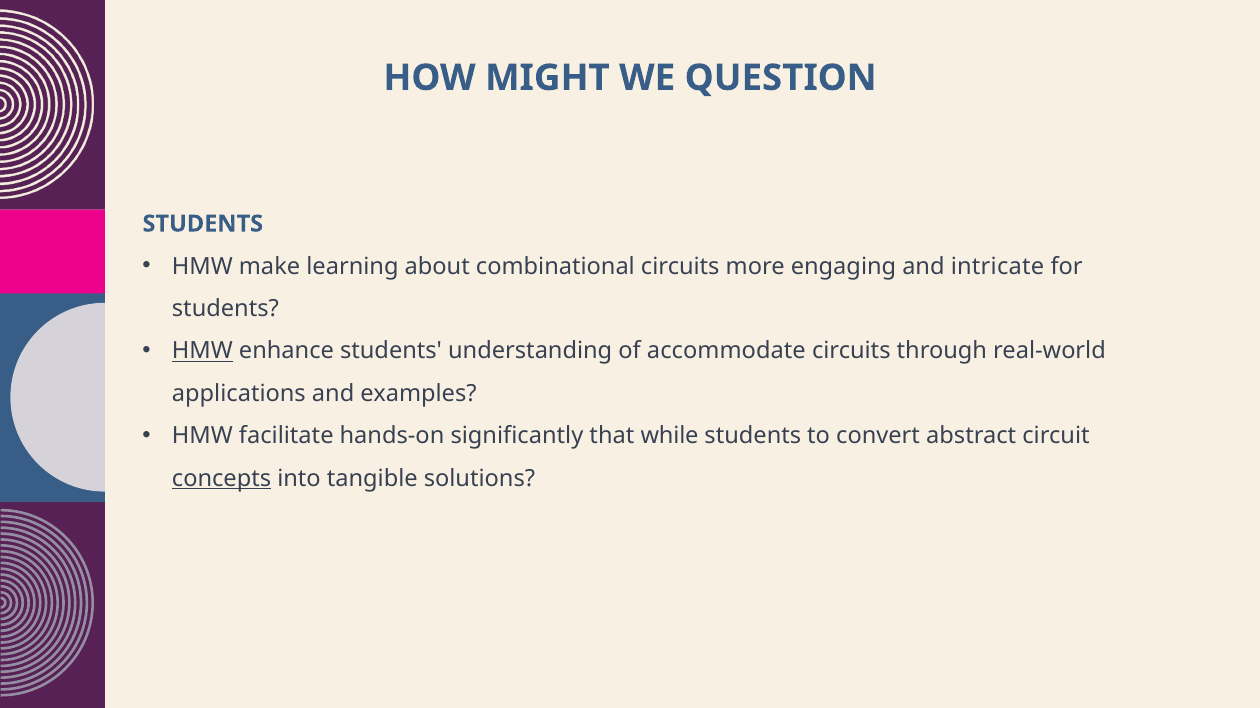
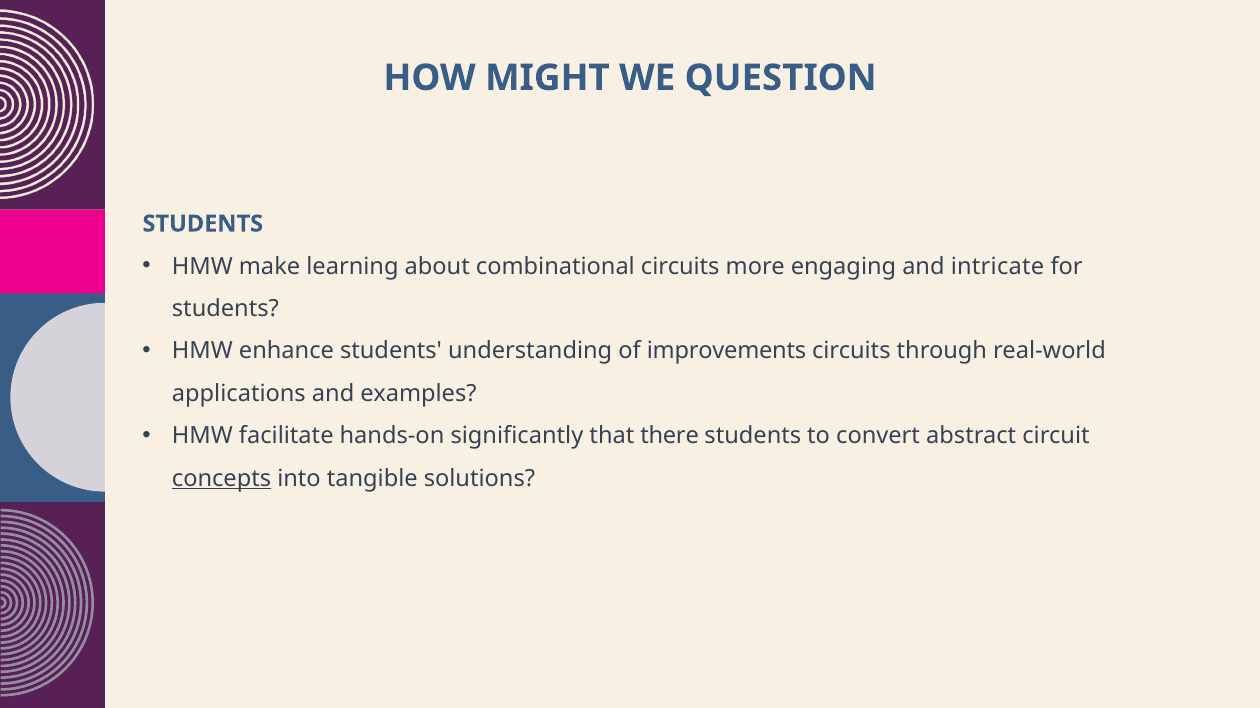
HMW underline: present -> none (202, 352)
accommodate: accommodate -> improvements (727, 352)
while: while -> there (670, 437)
